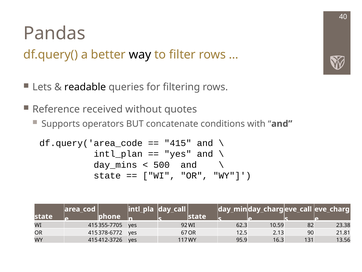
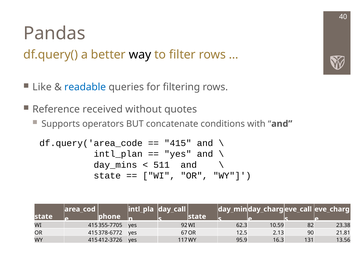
Lets: Lets -> Like (42, 87)
readable colour: black -> blue (85, 87)
500: 500 -> 511 (162, 164)
